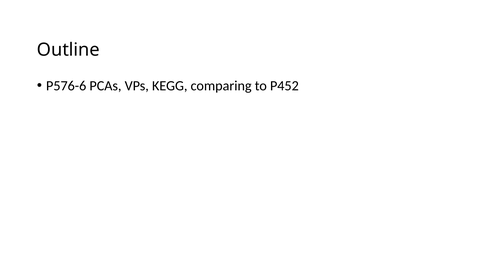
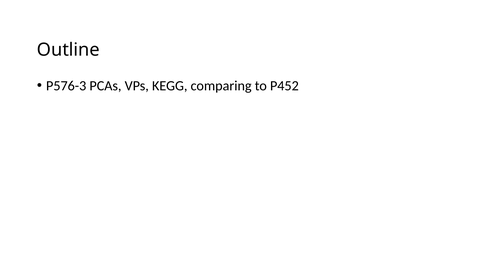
P576-6: P576-6 -> P576-3 (66, 86)
